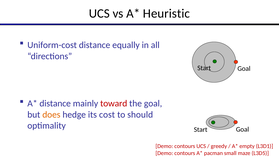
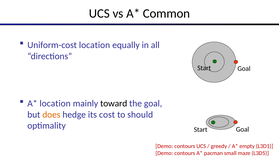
Heuristic: Heuristic -> Common (166, 13)
Uniform-cost distance: distance -> location (95, 45)
distance: distance -> location (55, 103)
toward colour: red -> black (114, 103)
